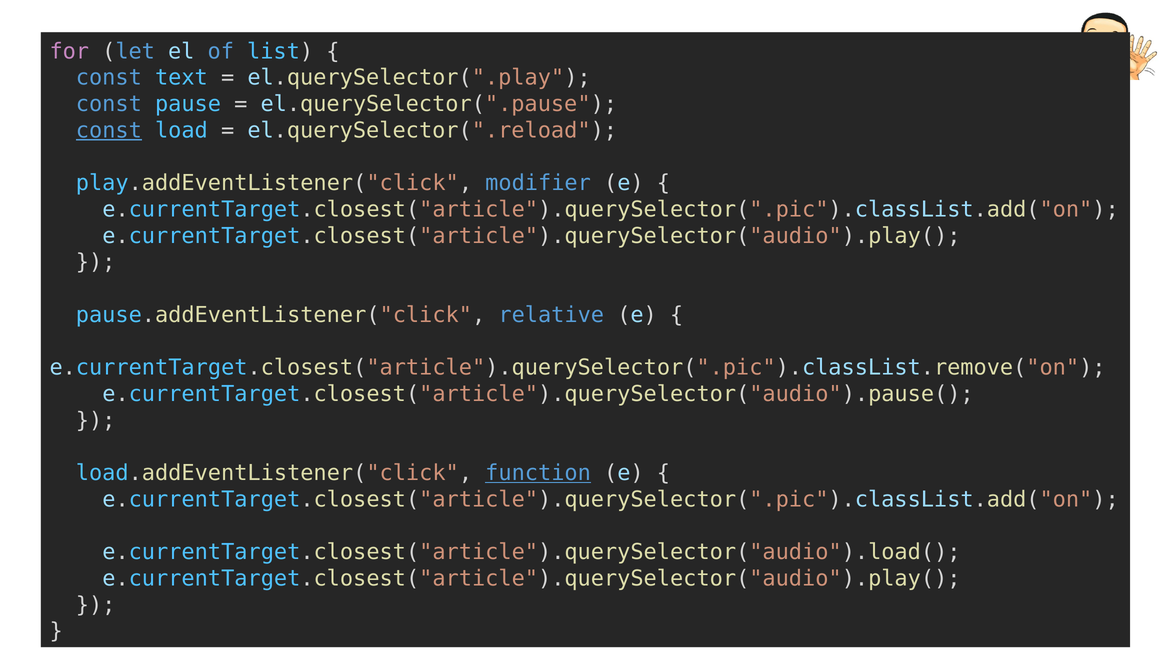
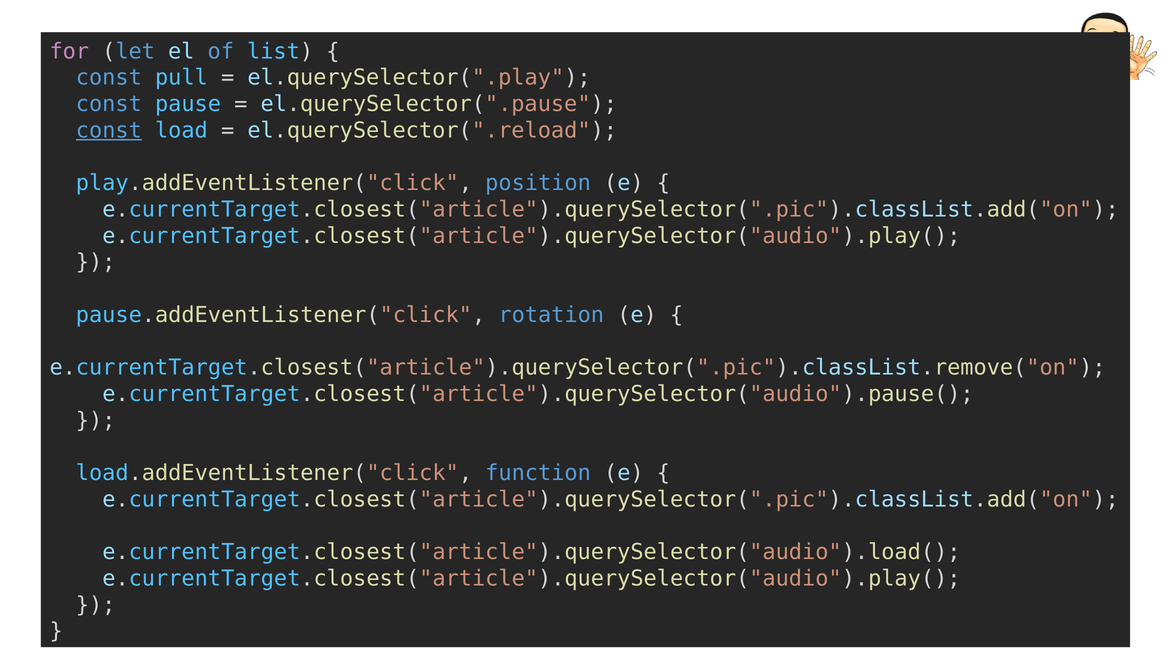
text: text -> pull (181, 78)
modifier: modifier -> position (538, 183)
relative: relative -> rotation (551, 315)
function underline: present -> none (538, 473)
